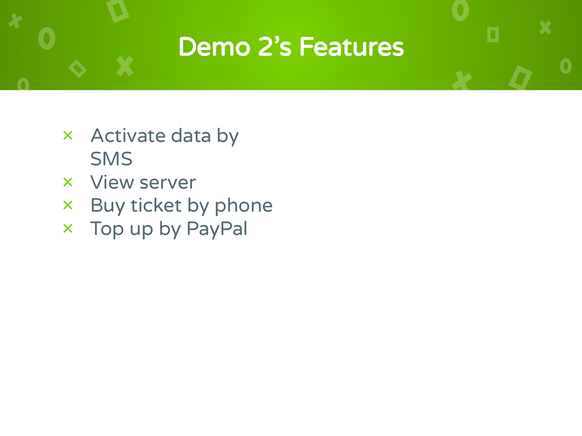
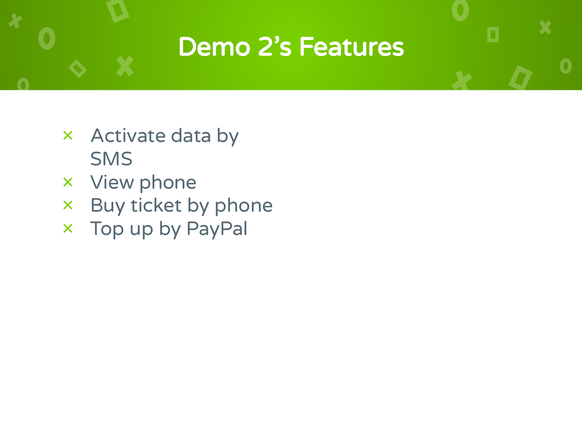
View server: server -> phone (168, 182)
